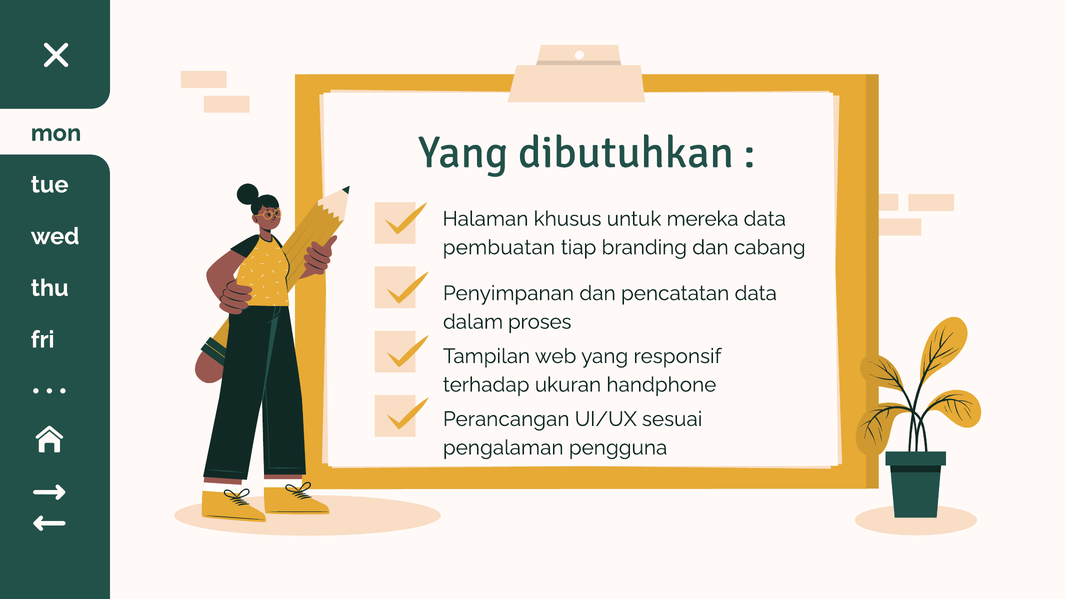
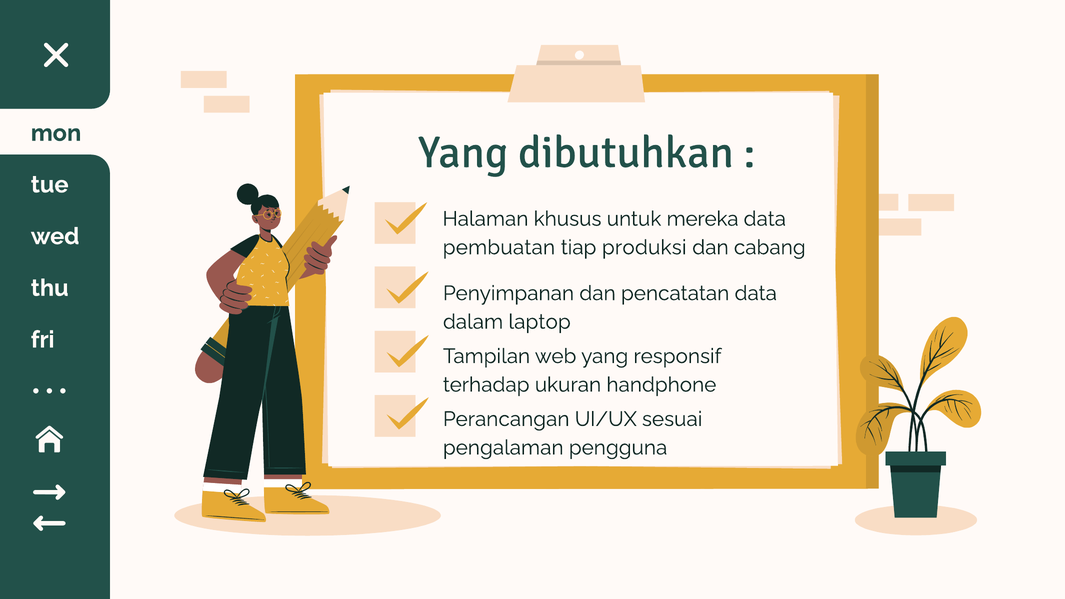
branding: branding -> produksi (644, 247)
proses: proses -> laptop (540, 322)
